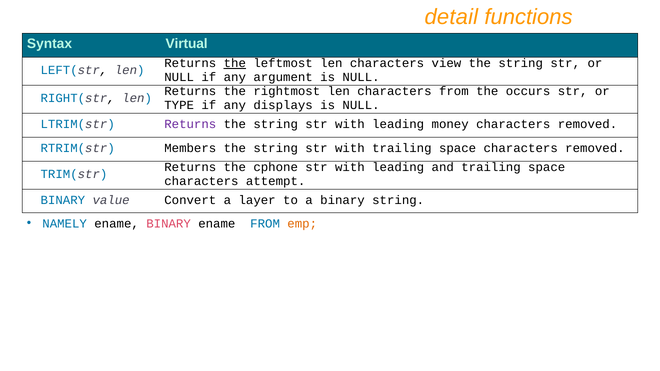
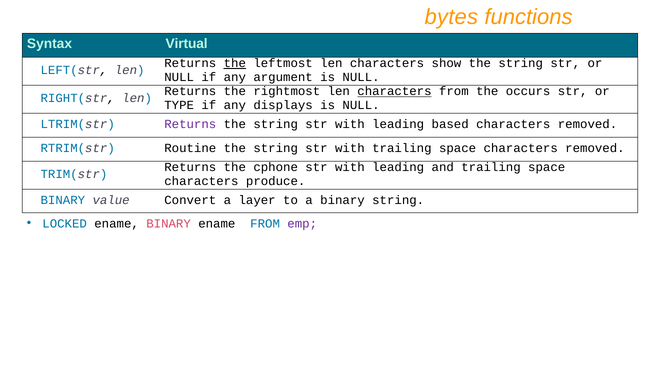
detail: detail -> bytes (451, 17)
view: view -> show (446, 63)
characters underline: none -> present (394, 91)
money: money -> based (450, 124)
Members: Members -> Routine (190, 148)
attempt: attempt -> produce (276, 181)
NAMELY: NAMELY -> LOCKED (65, 224)
emp colour: orange -> purple (302, 224)
